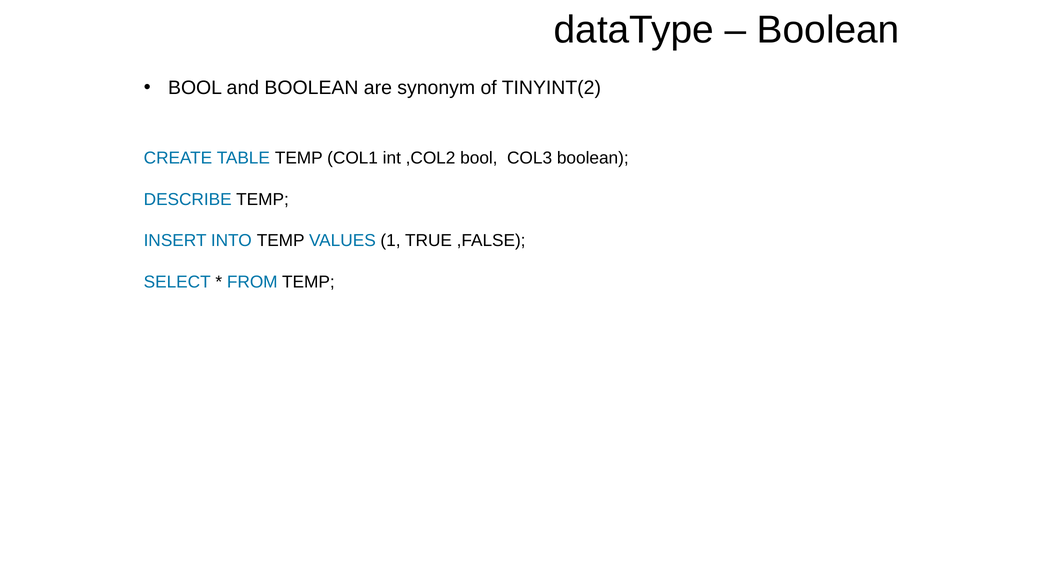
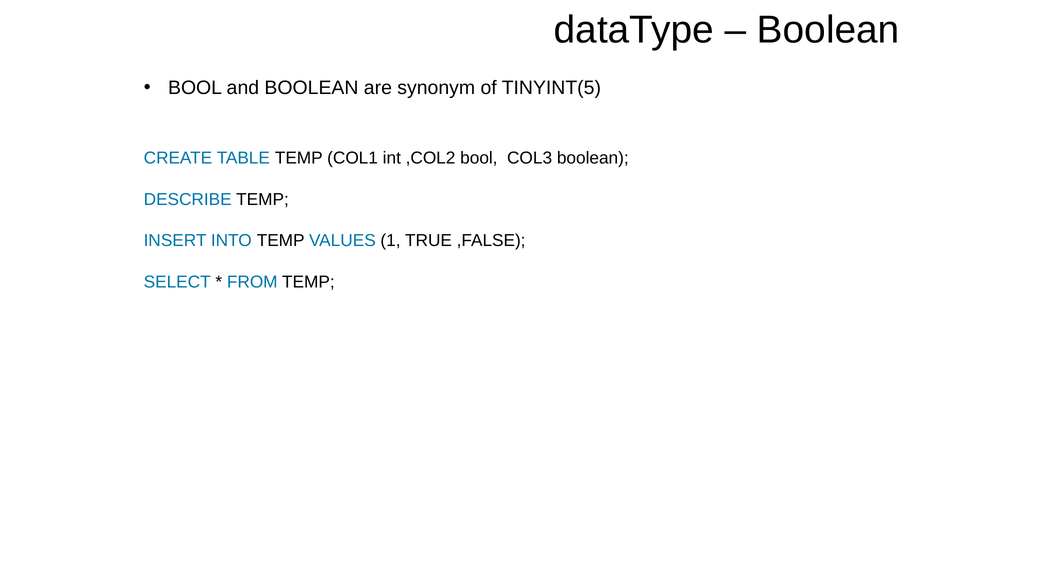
TINYINT(2: TINYINT(2 -> TINYINT(5 (551, 88)
